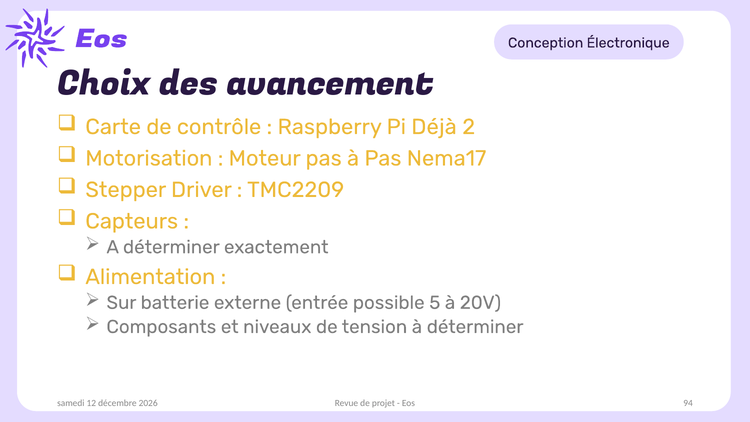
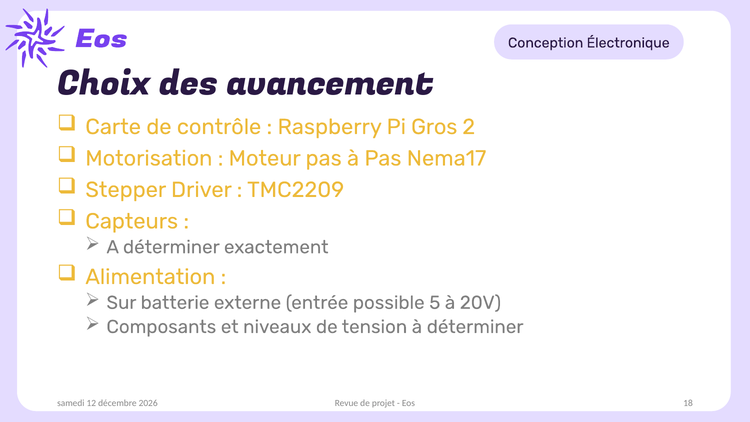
Déjà: Déjà -> Gros (434, 127)
94: 94 -> 18 (688, 403)
